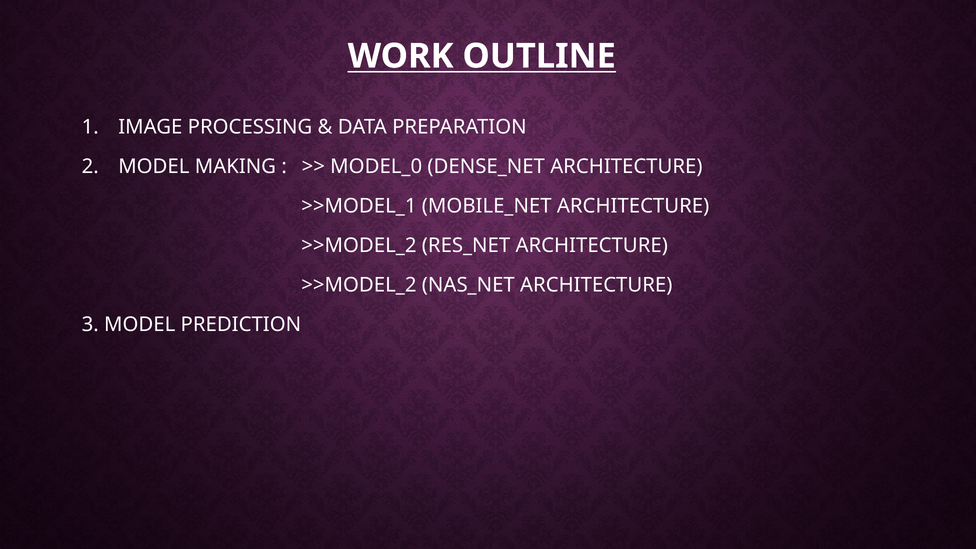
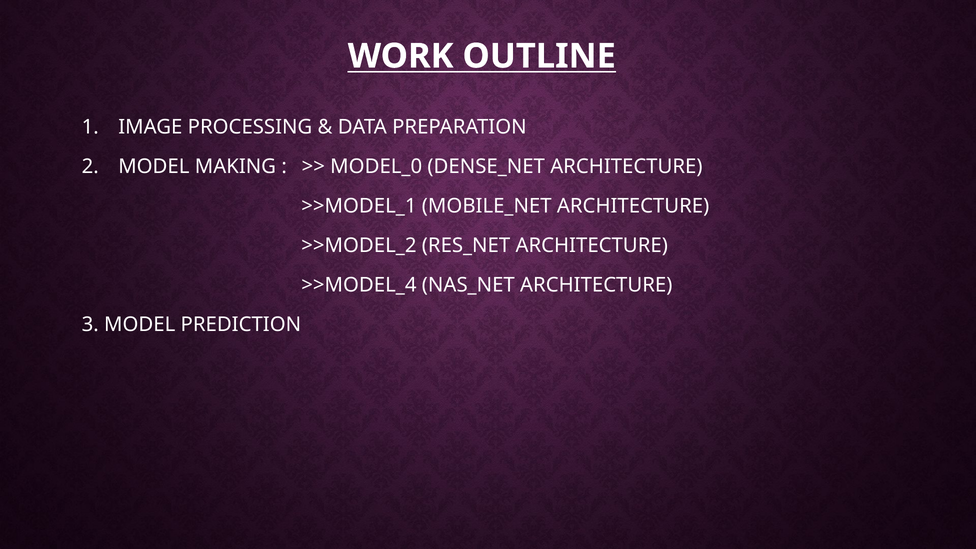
>>MODEL_2: >>MODEL_2 -> >>MODEL_4 (359, 285)
